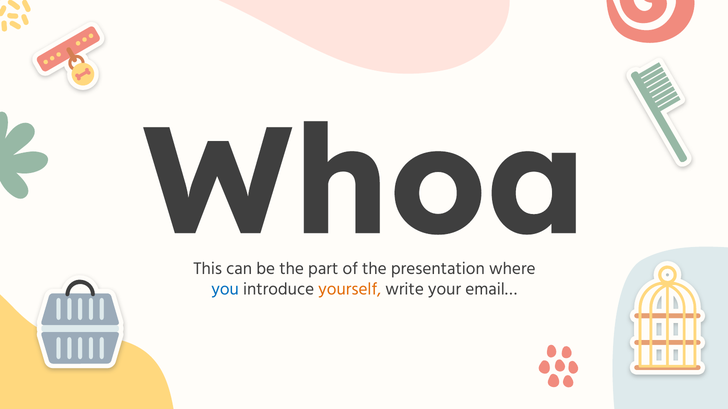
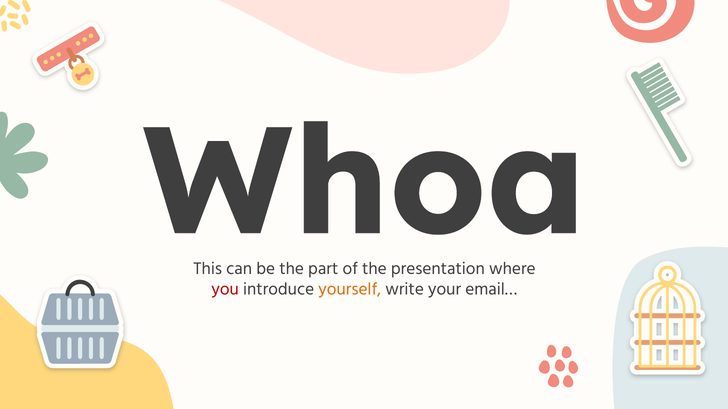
you colour: blue -> red (225, 289)
